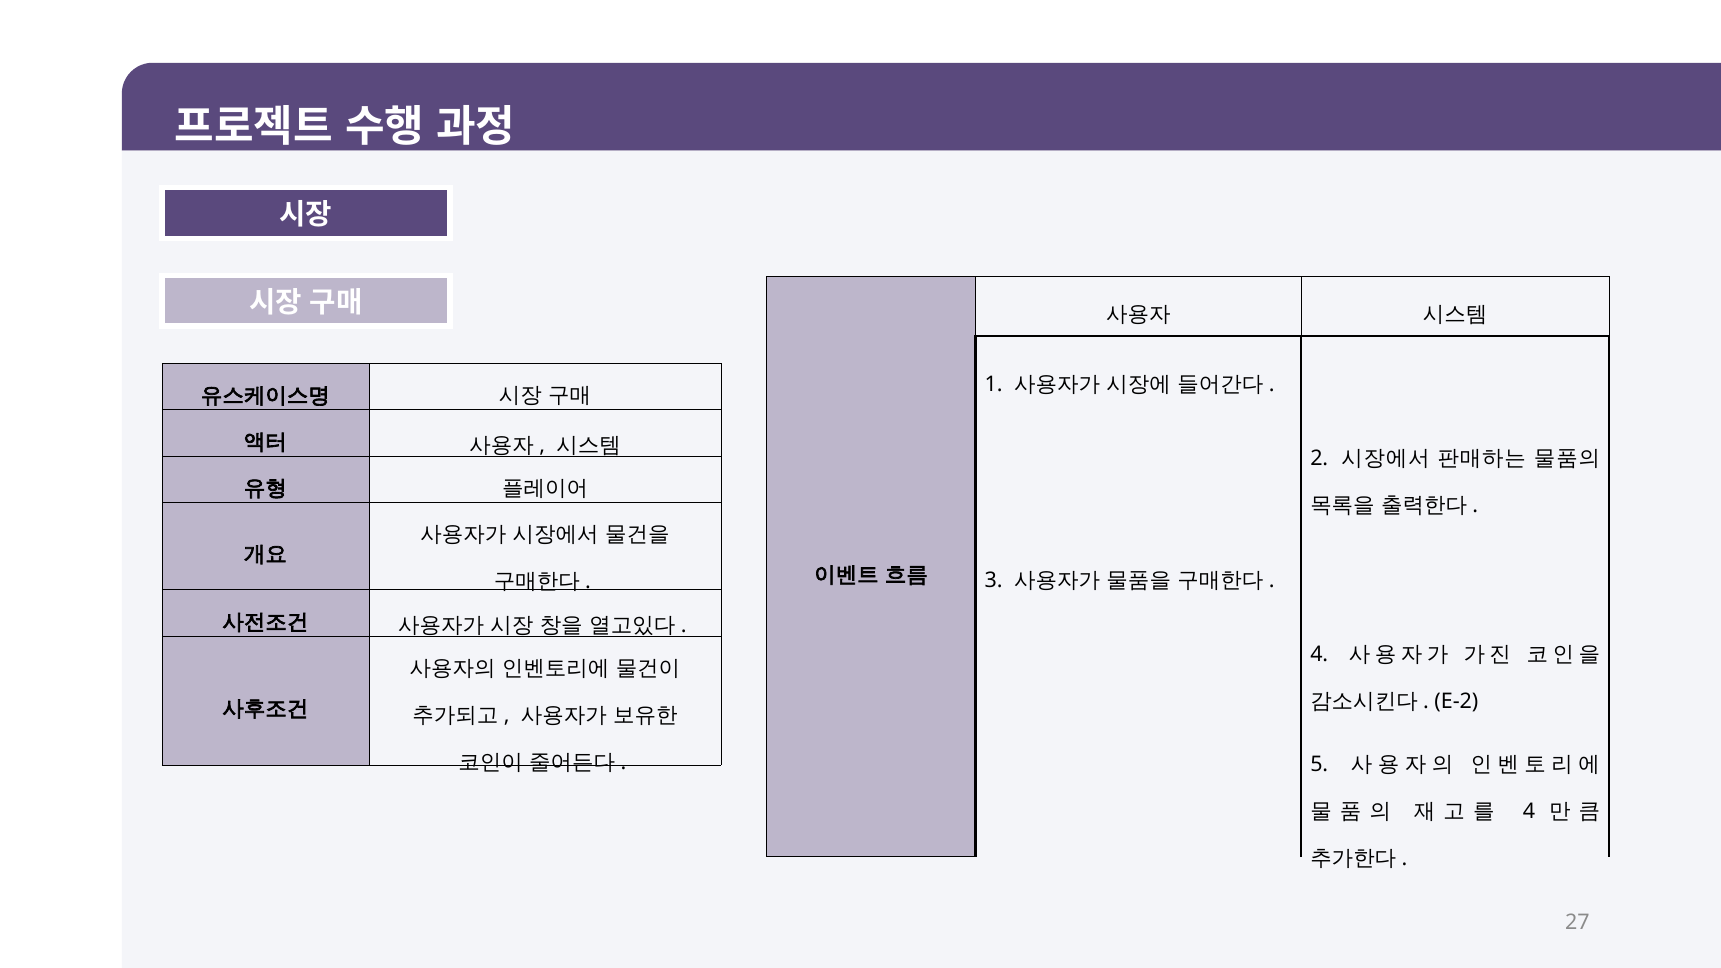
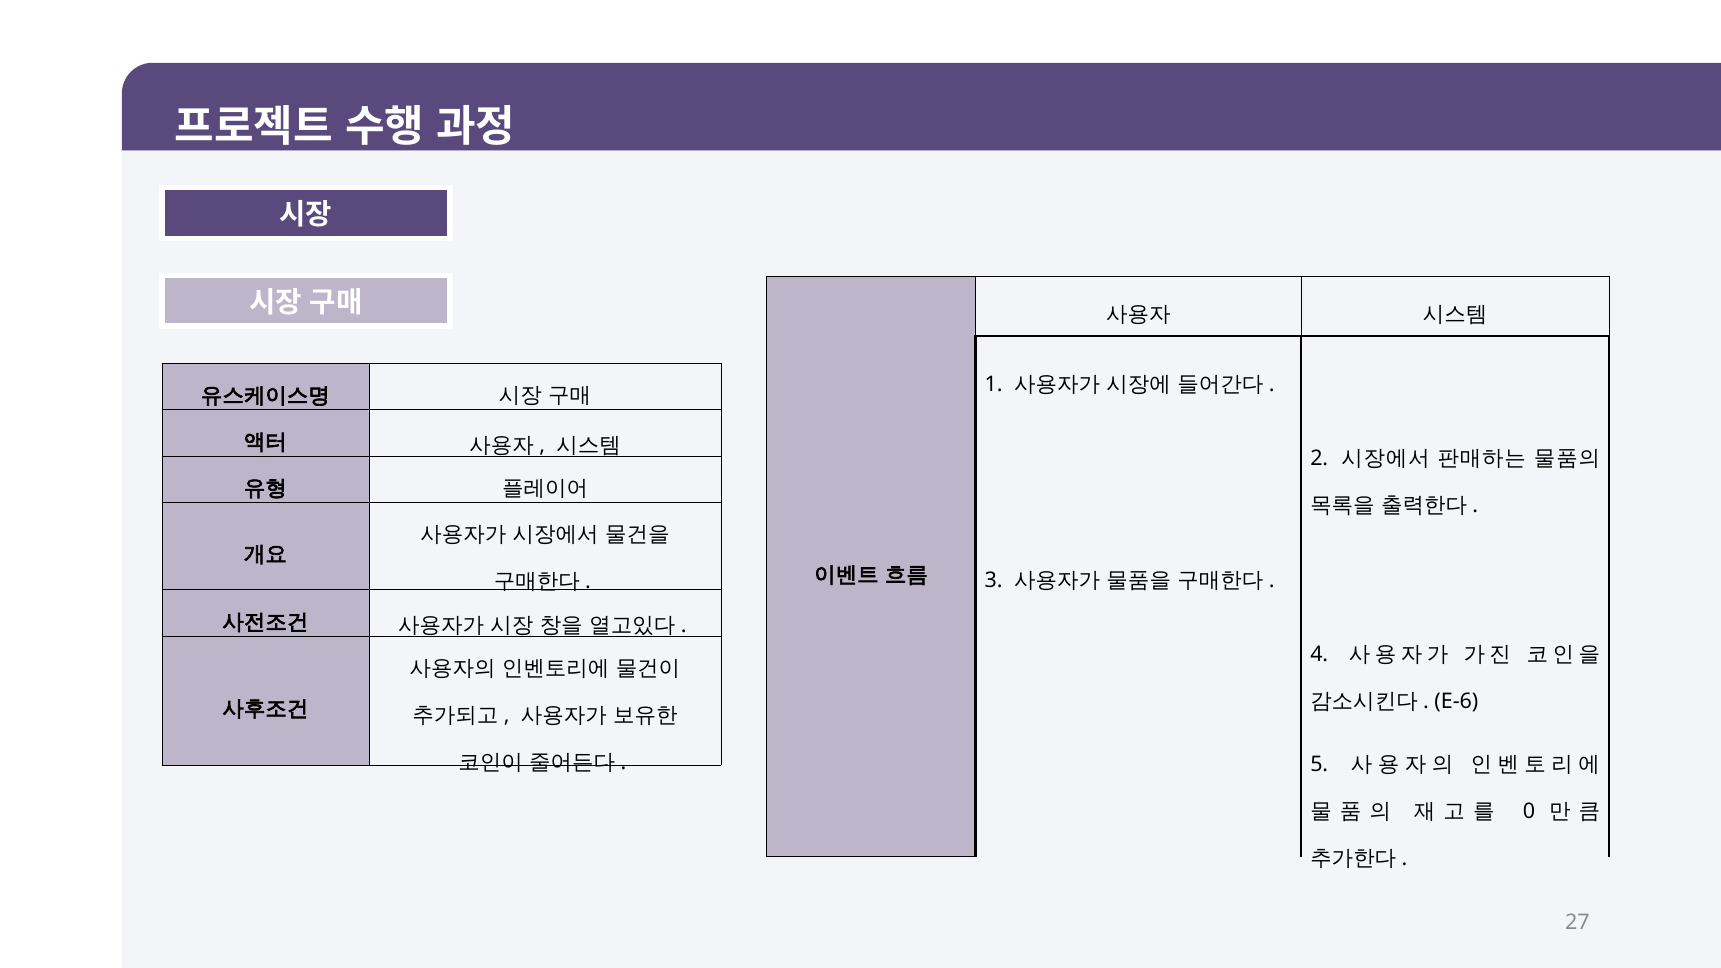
E-2: E-2 -> E-6 (1456, 702)
4: 4 -> 0 (1529, 811)
